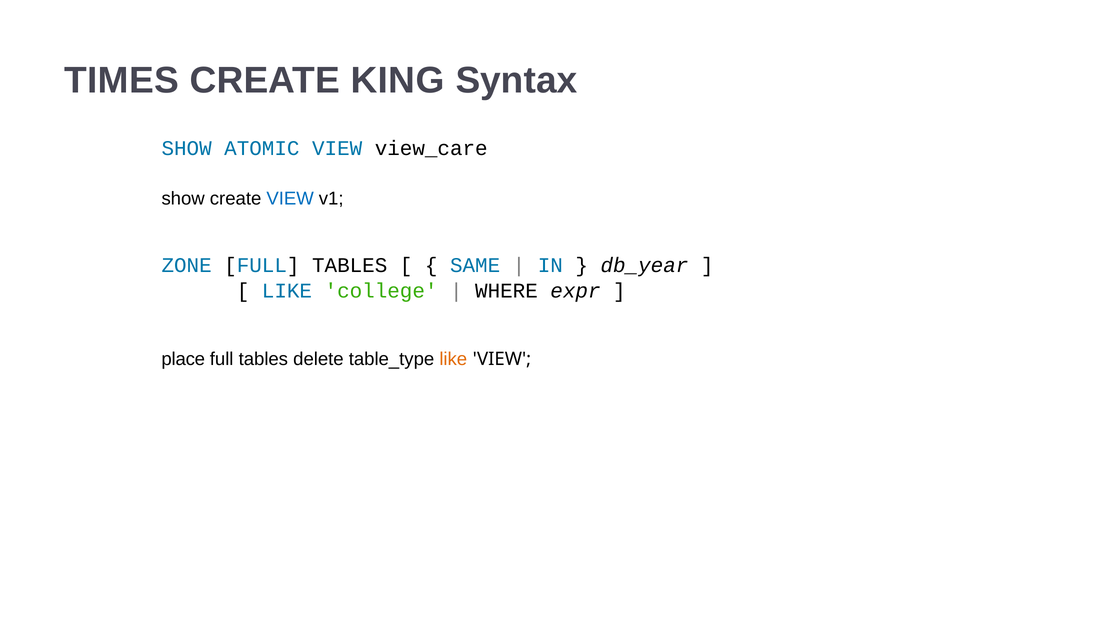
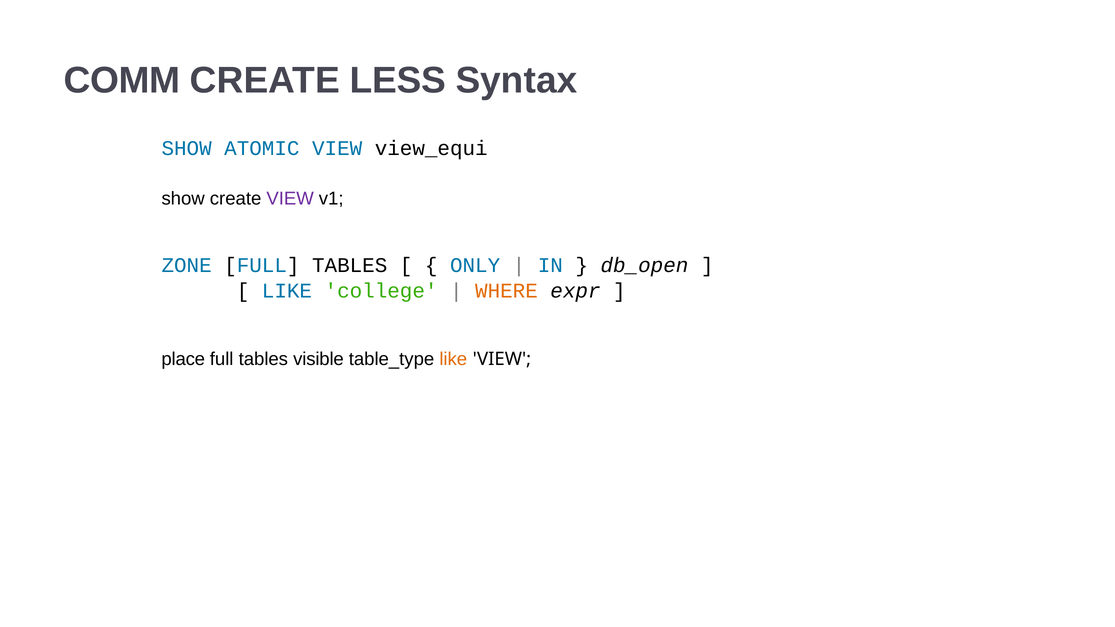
TIMES: TIMES -> COMM (122, 81)
KING: KING -> LESS (398, 81)
view_care: view_care -> view_equi (431, 148)
VIEW colour: blue -> purple (290, 199)
SAME: SAME -> ONLY (475, 266)
db_year: db_year -> db_open (644, 266)
WHERE colour: black -> orange (506, 291)
delete: delete -> visible (318, 359)
